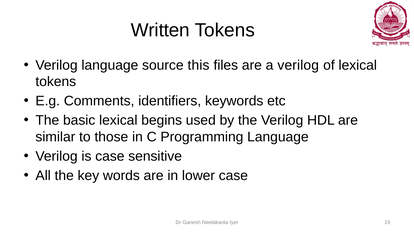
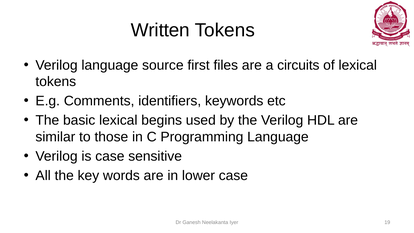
this: this -> first (199, 65)
a verilog: verilog -> circuits (298, 65)
